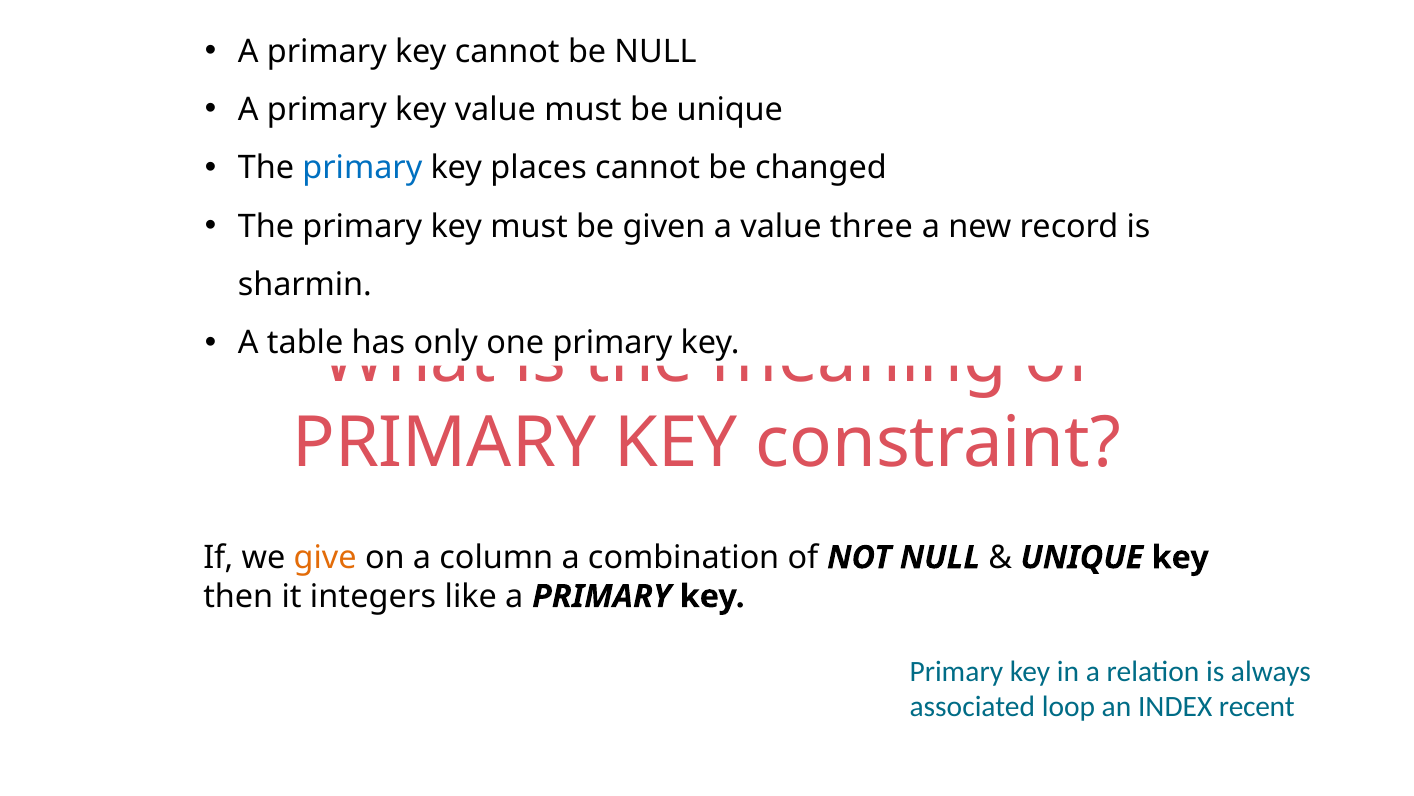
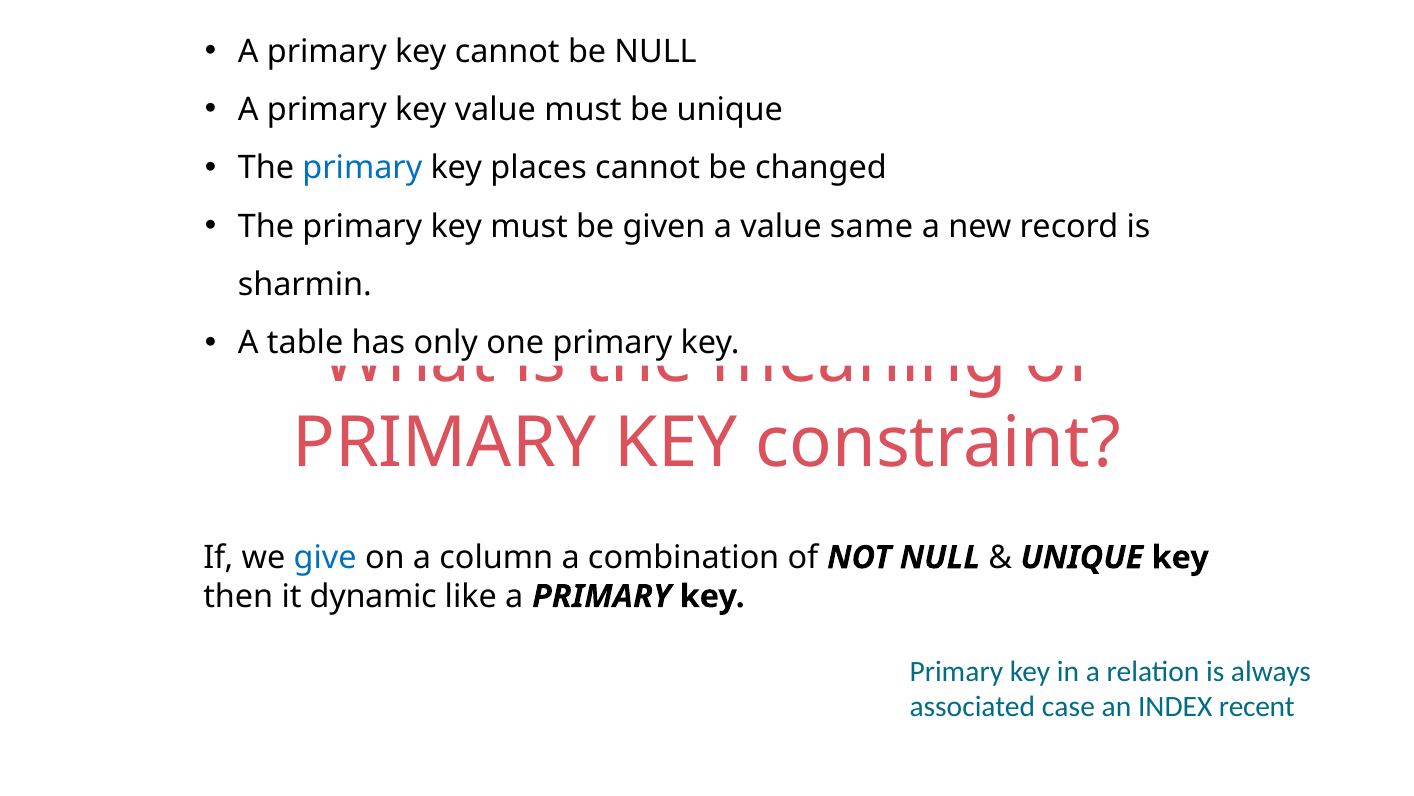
three: three -> same (871, 226)
give colour: orange -> blue (325, 557)
integers: integers -> dynamic (373, 596)
loop: loop -> case (1068, 707)
